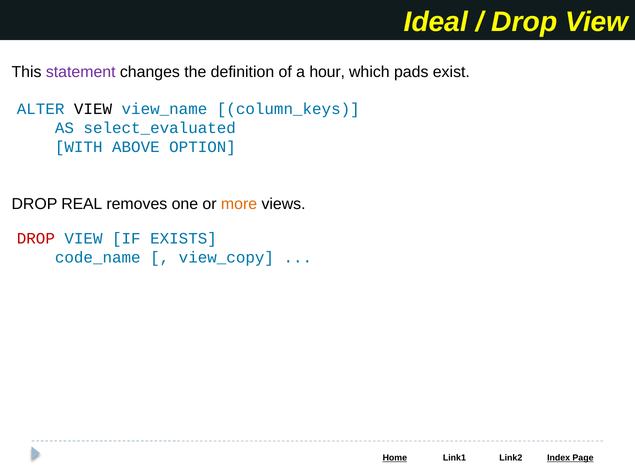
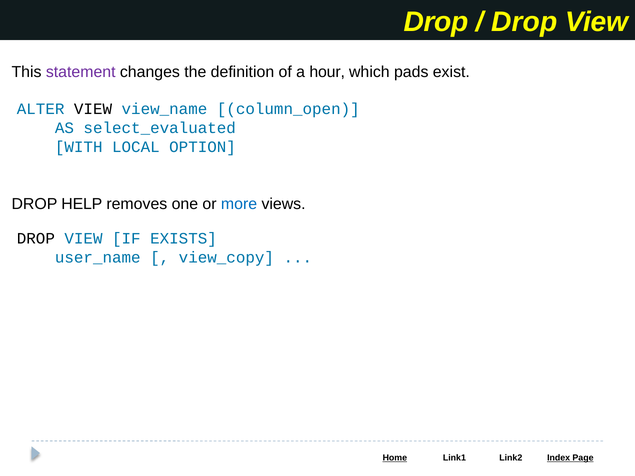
Ideal: Ideal -> Drop (436, 22)
column_keys: column_keys -> column_open (288, 109)
ABOVE: ABOVE -> LOCAL (136, 147)
REAL: REAL -> HELP (82, 204)
more colour: orange -> blue (239, 204)
DROP colour: red -> black (36, 239)
code_name: code_name -> user_name (98, 258)
